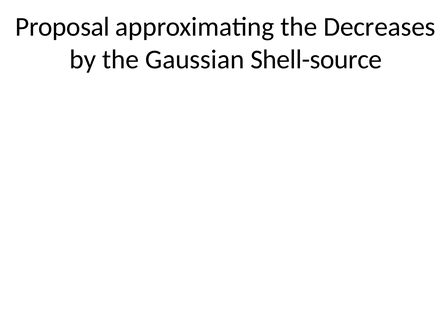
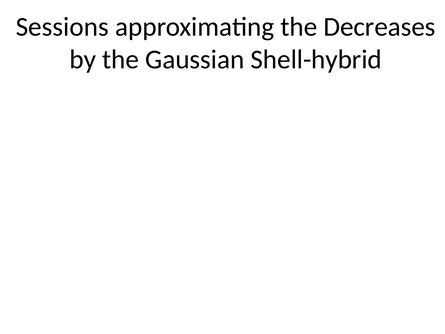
Proposal: Proposal -> Sessions (62, 27)
Shell-source: Shell-source -> Shell-hybrid (316, 59)
